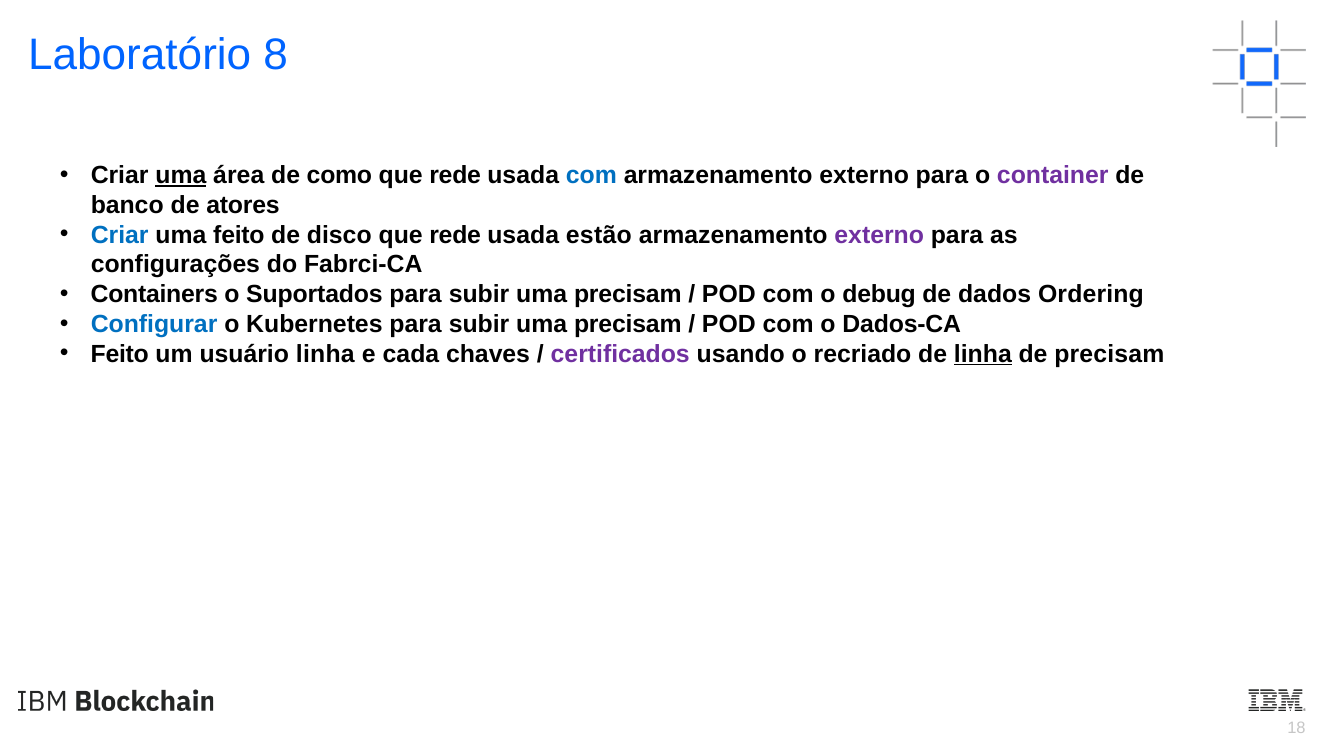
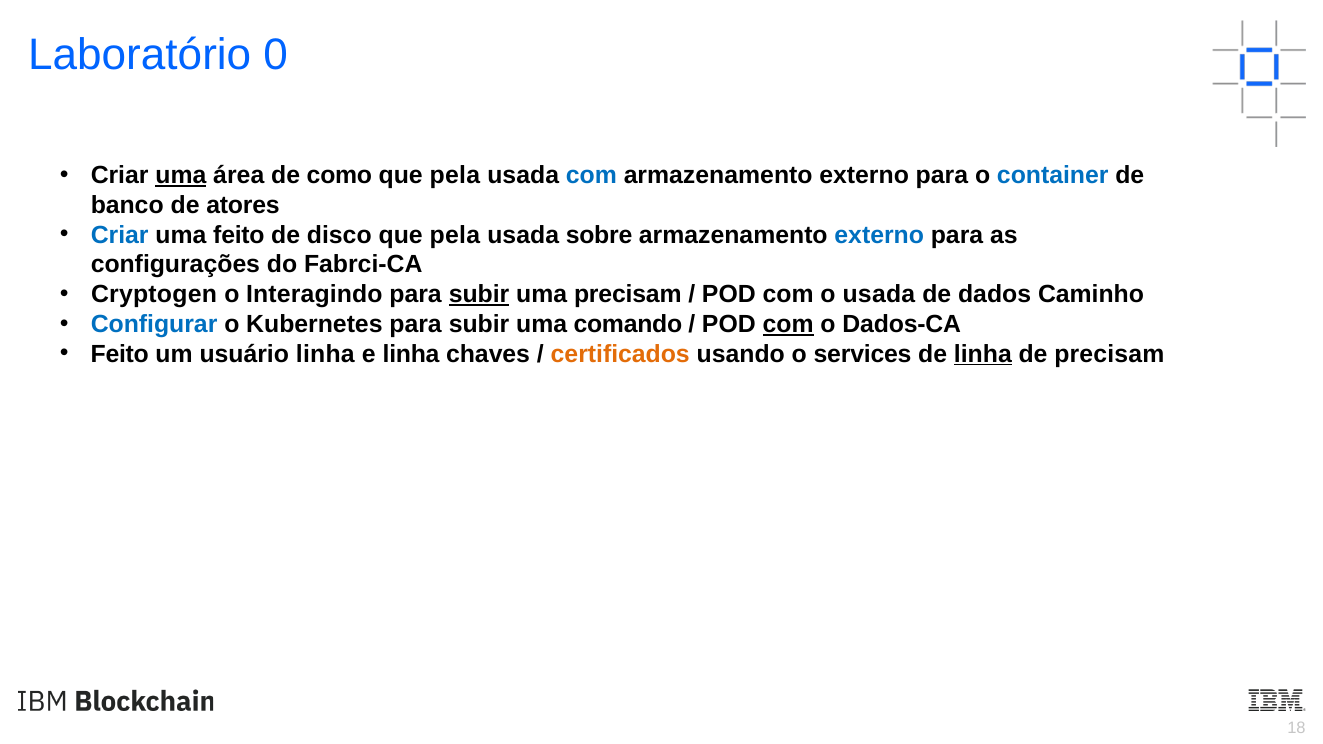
8: 8 -> 0 (276, 55)
rede: rede -> pela (455, 176)
container colour: purple -> blue (1053, 176)
disco que rede: rede -> pela (455, 235)
estão: estão -> sobre (599, 235)
externo colour: purple -> blue (879, 235)
Containers: Containers -> Cryptogen (154, 295)
Suportados: Suportados -> Interagindo (314, 295)
subir underline: none -> present (479, 295)
o debug: debug -> usada (879, 295)
Ordering: Ordering -> Caminho (1091, 295)
precisam: precisam -> comando (628, 324)
com underline: none -> present (788, 324)
e cada: cada -> linha (411, 354)
certificados colour: purple -> orange (620, 354)
recriado: recriado -> services (863, 354)
